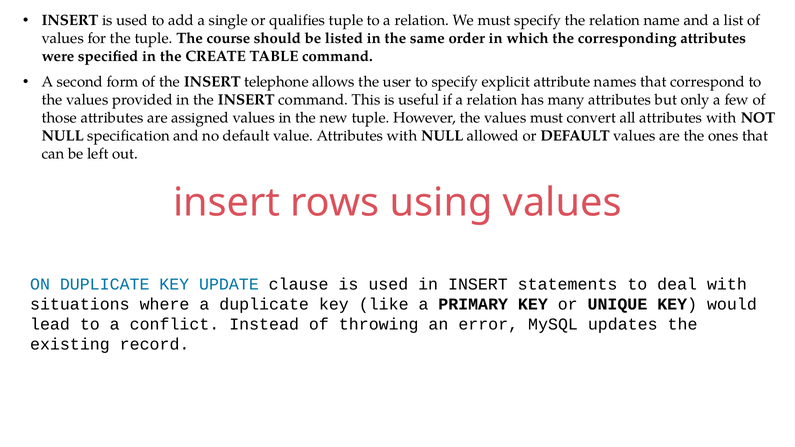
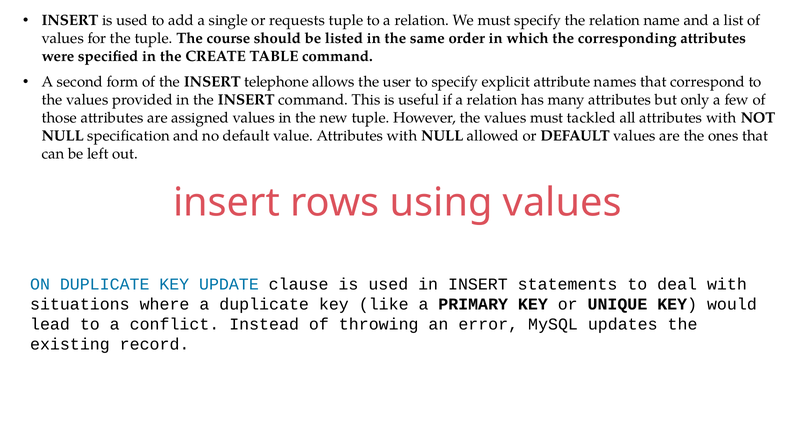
qualifies: qualifies -> requests (297, 21)
convert: convert -> tackled (591, 118)
